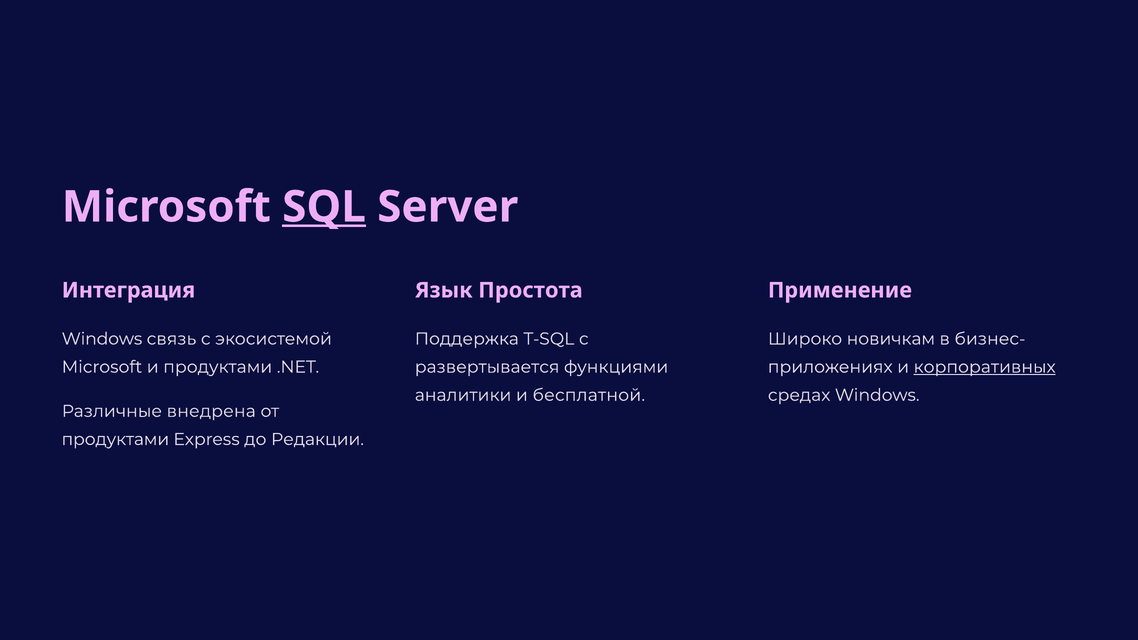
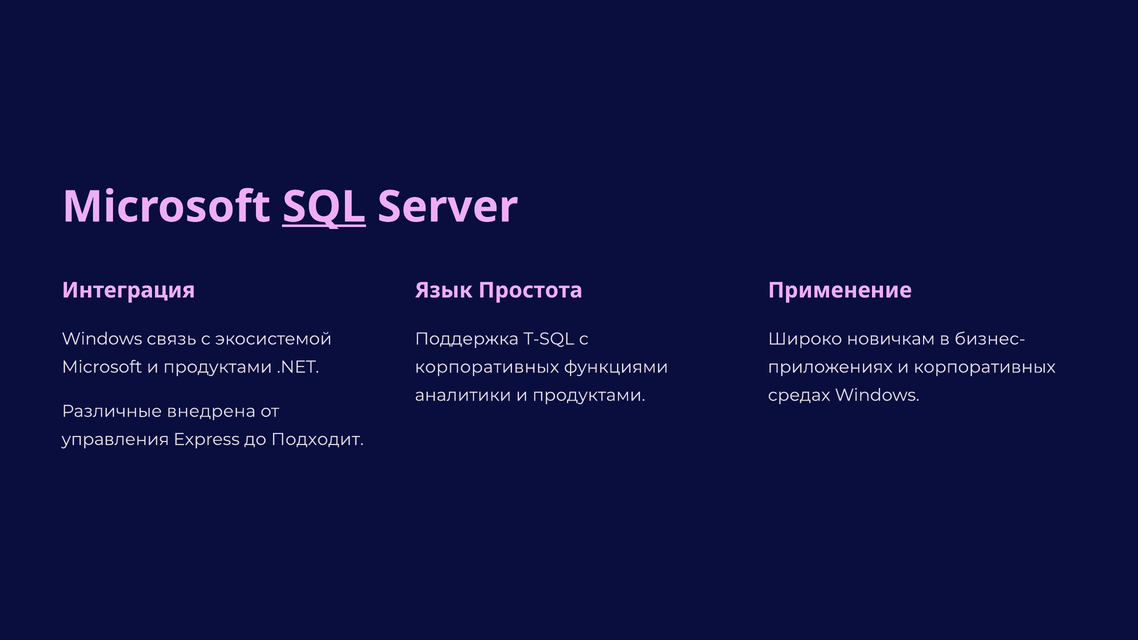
развертывается: развертывается -> корпоративных (487, 367)
корпоративных underline: present -> none (985, 367)
аналитики и бесплатной: бесплатной -> продуктами (589, 395)
продуктами: продуктами -> управления (115, 439)
Редакции: Редакции -> Подходит (317, 439)
